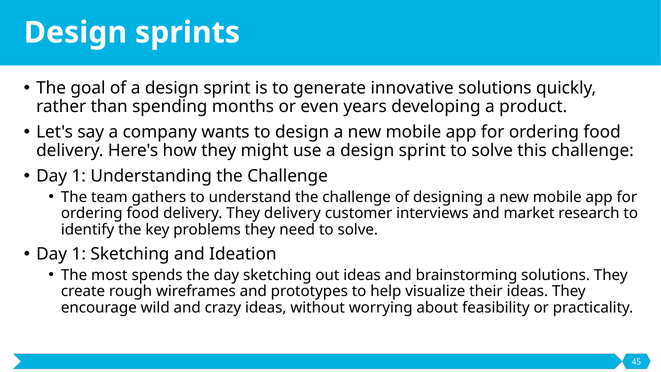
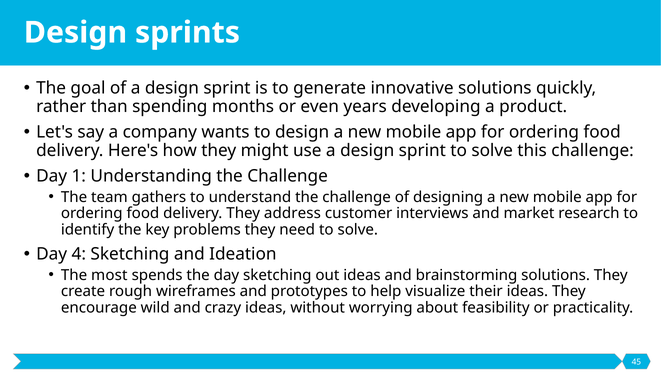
They delivery: delivery -> address (292, 213)
1: 1 -> 4 (79, 254)
